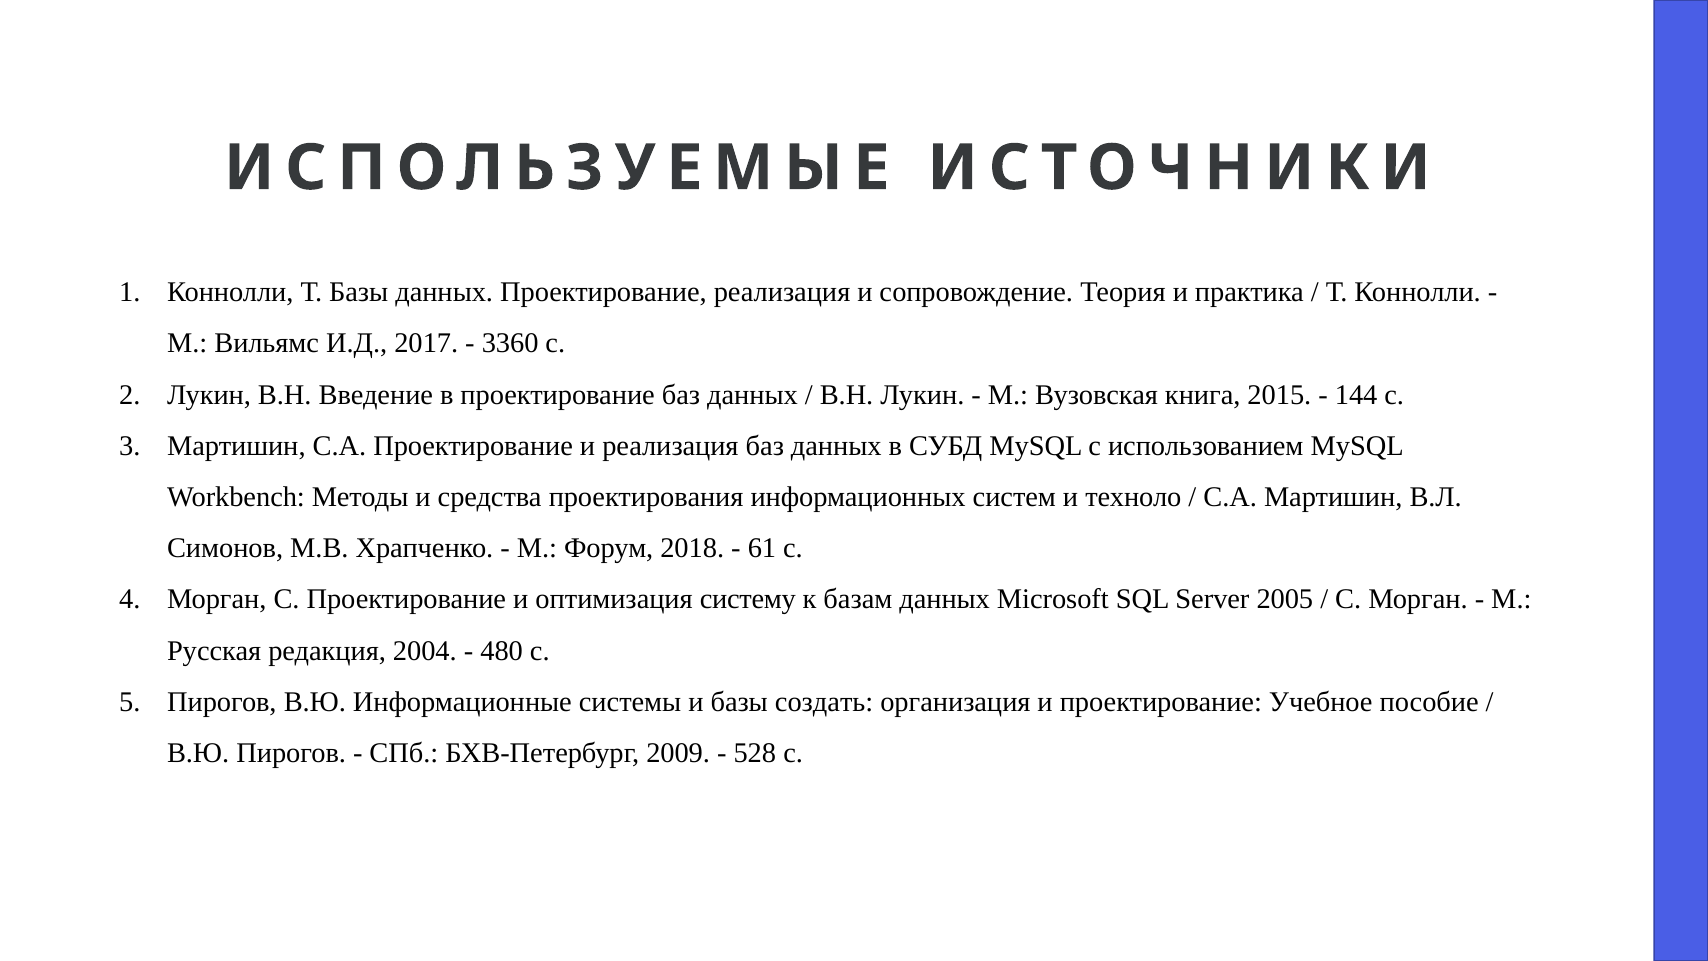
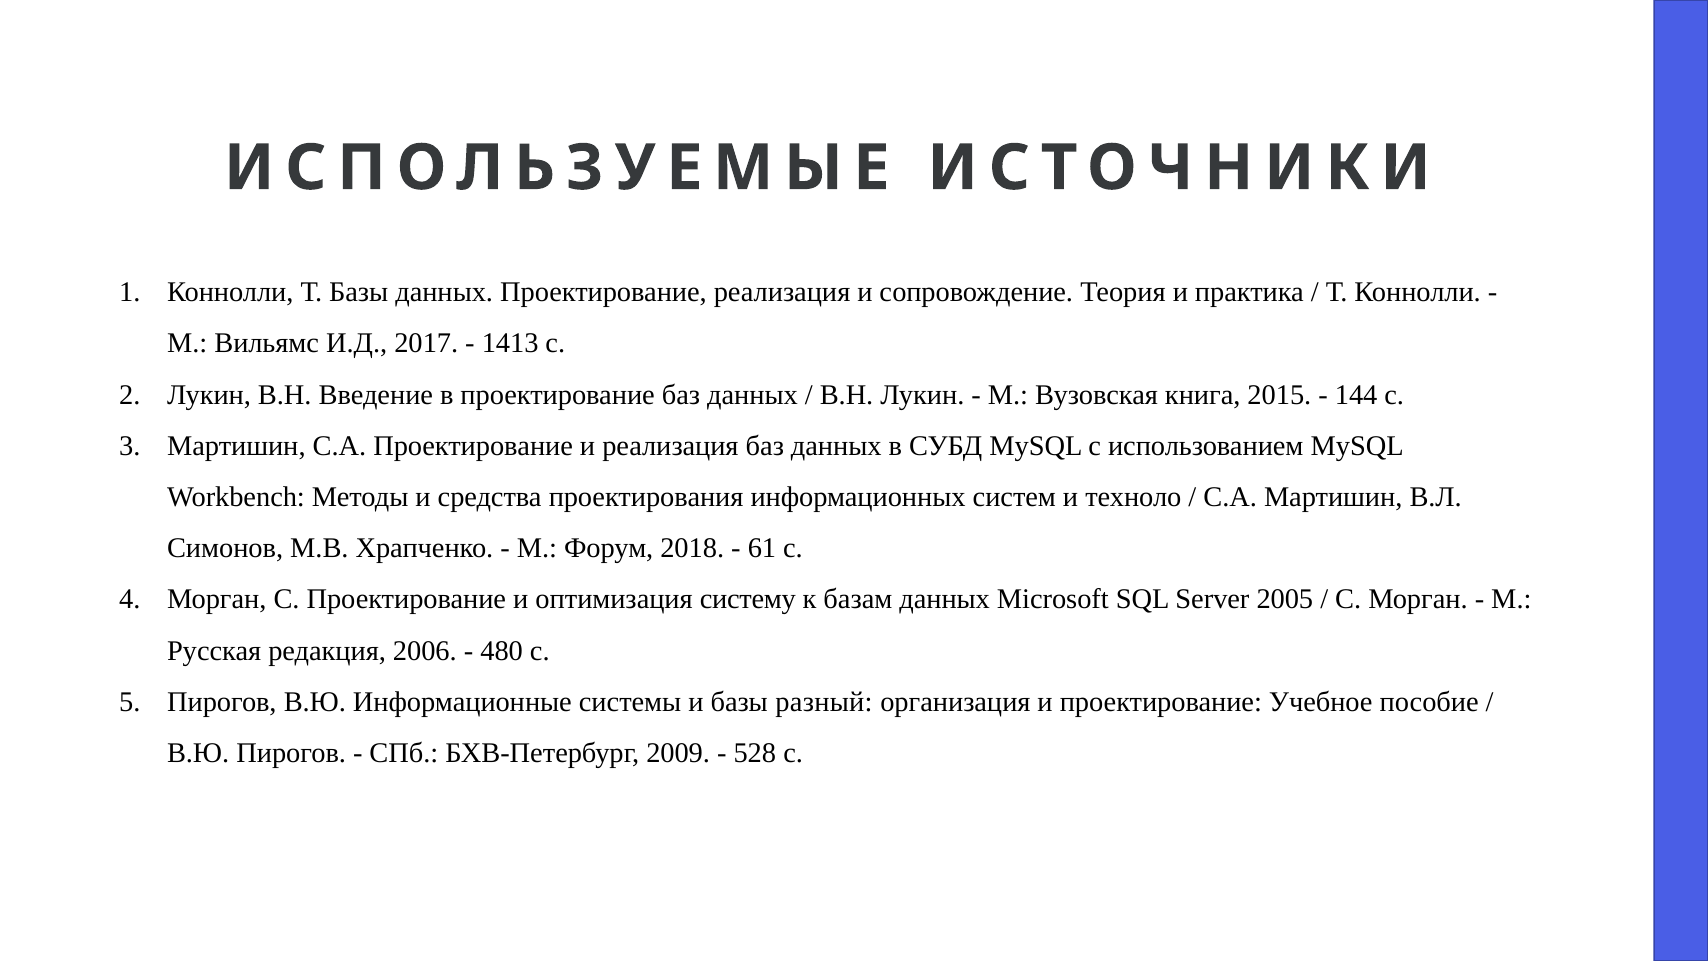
3360: 3360 -> 1413 (510, 343)
2004: 2004 -> 2006 (425, 651)
создать: создать -> разный (824, 702)
